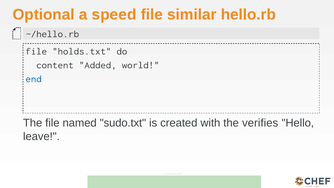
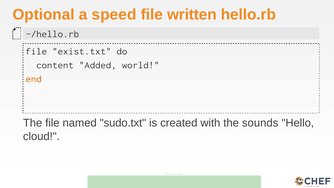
similar: similar -> written (192, 14)
holds.txt: holds.txt -> exist.txt (82, 51)
end colour: blue -> orange (34, 79)
verifies: verifies -> sounds (260, 123)
leave: leave -> cloud (41, 136)
